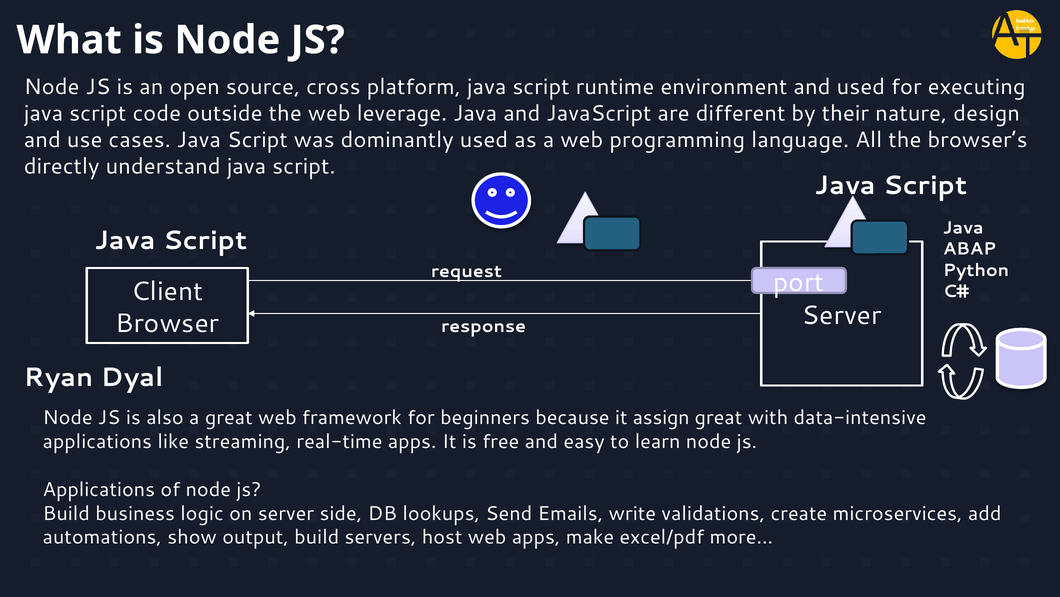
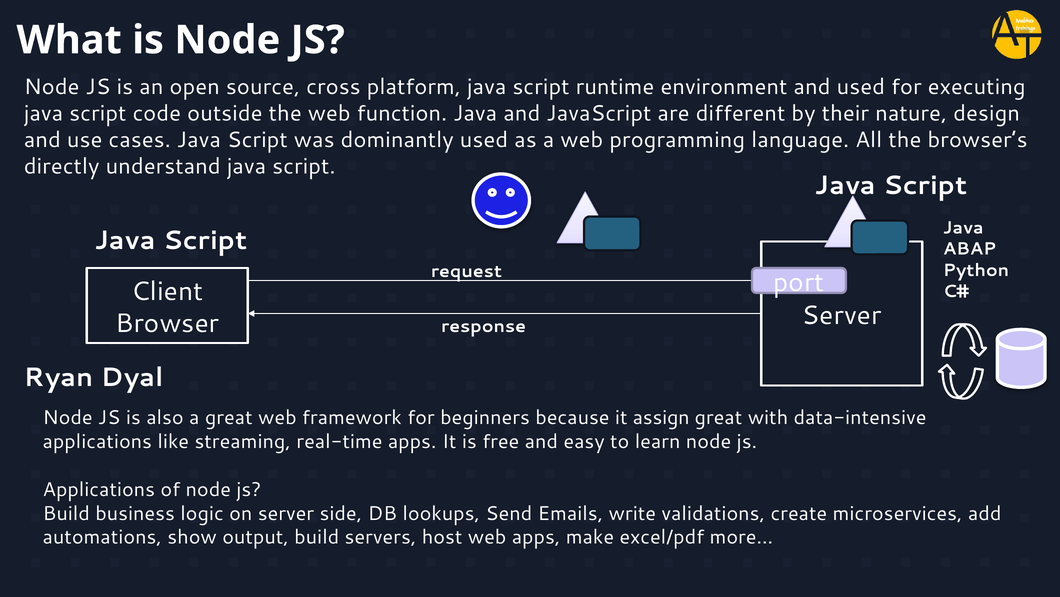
leverage: leverage -> function (402, 113)
